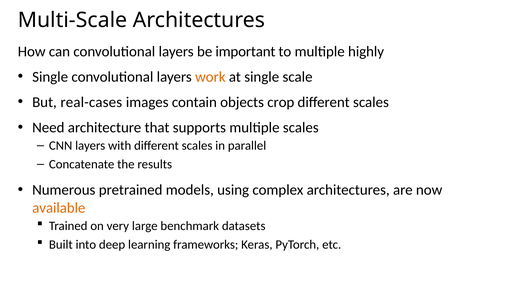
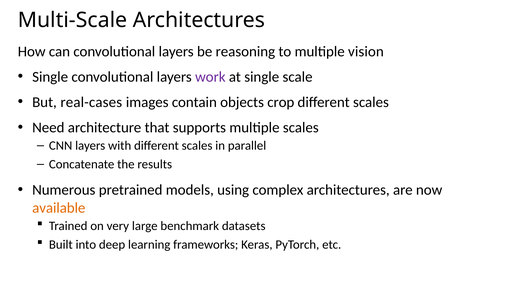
important: important -> reasoning (245, 52)
highly: highly -> vision (366, 52)
work colour: orange -> purple (210, 77)
